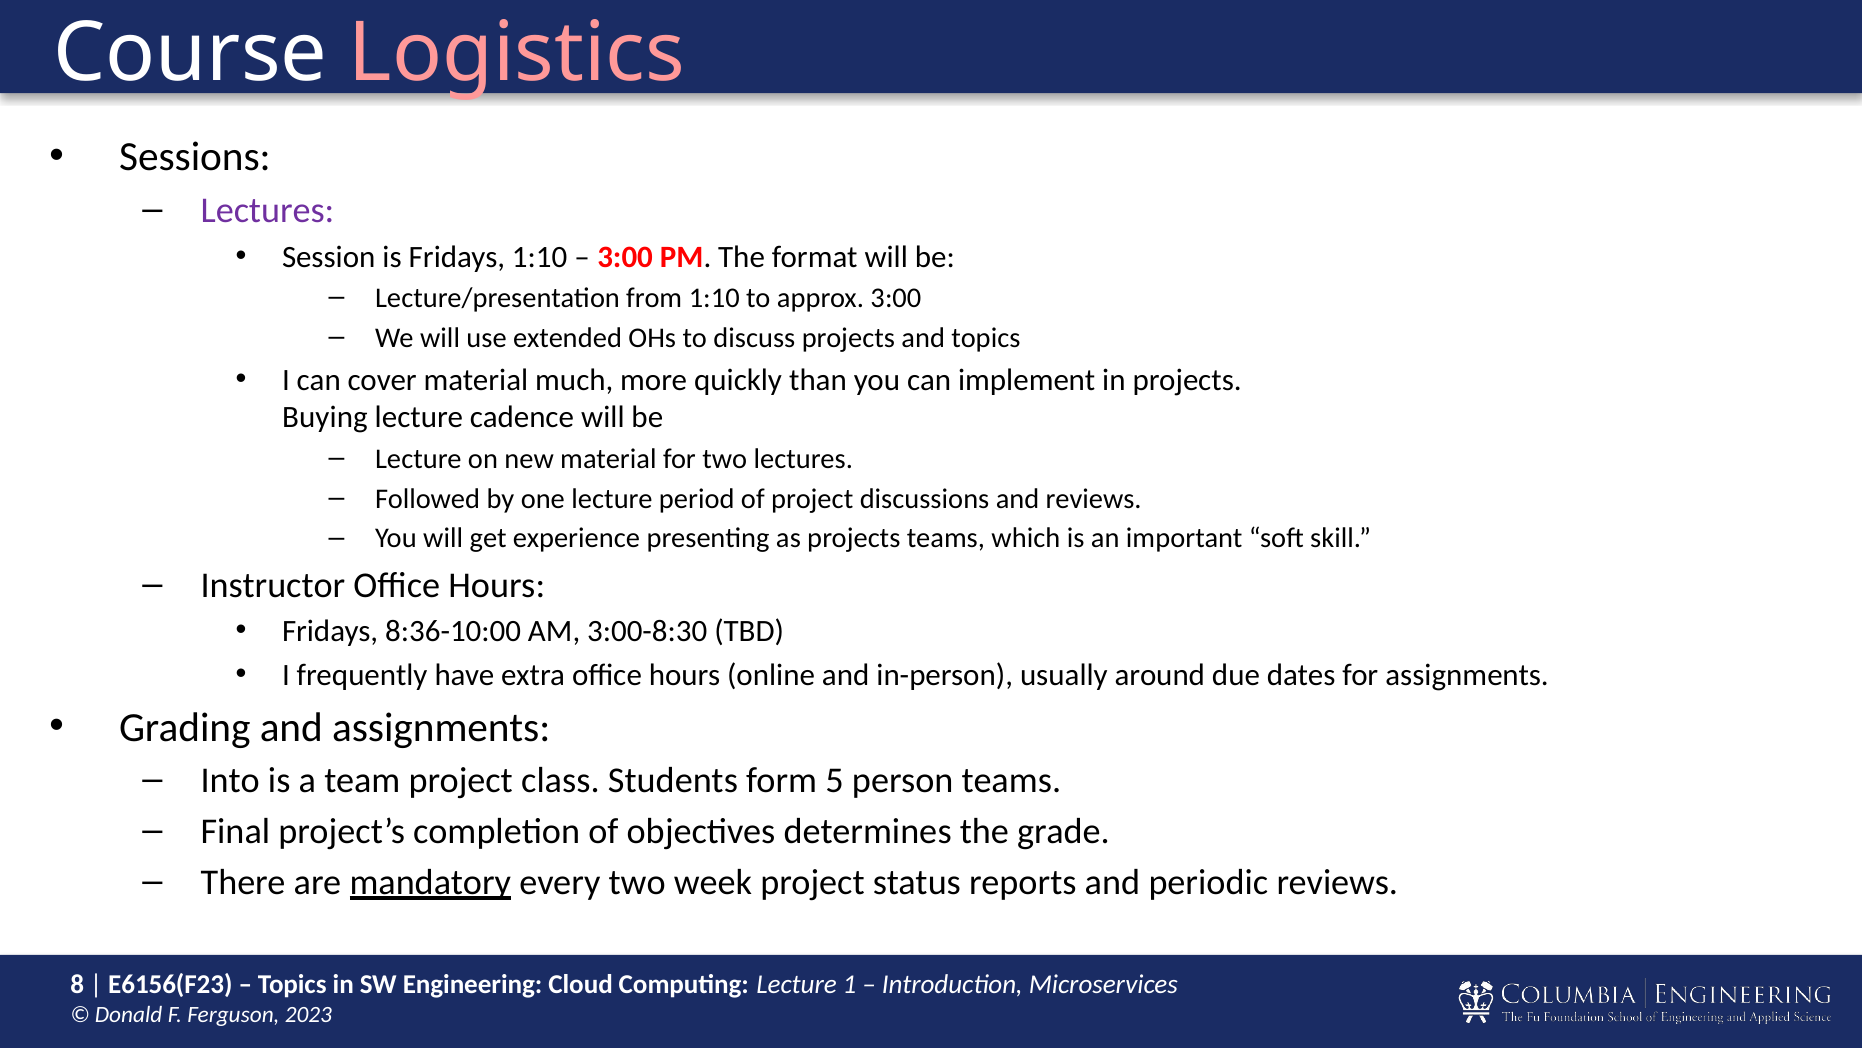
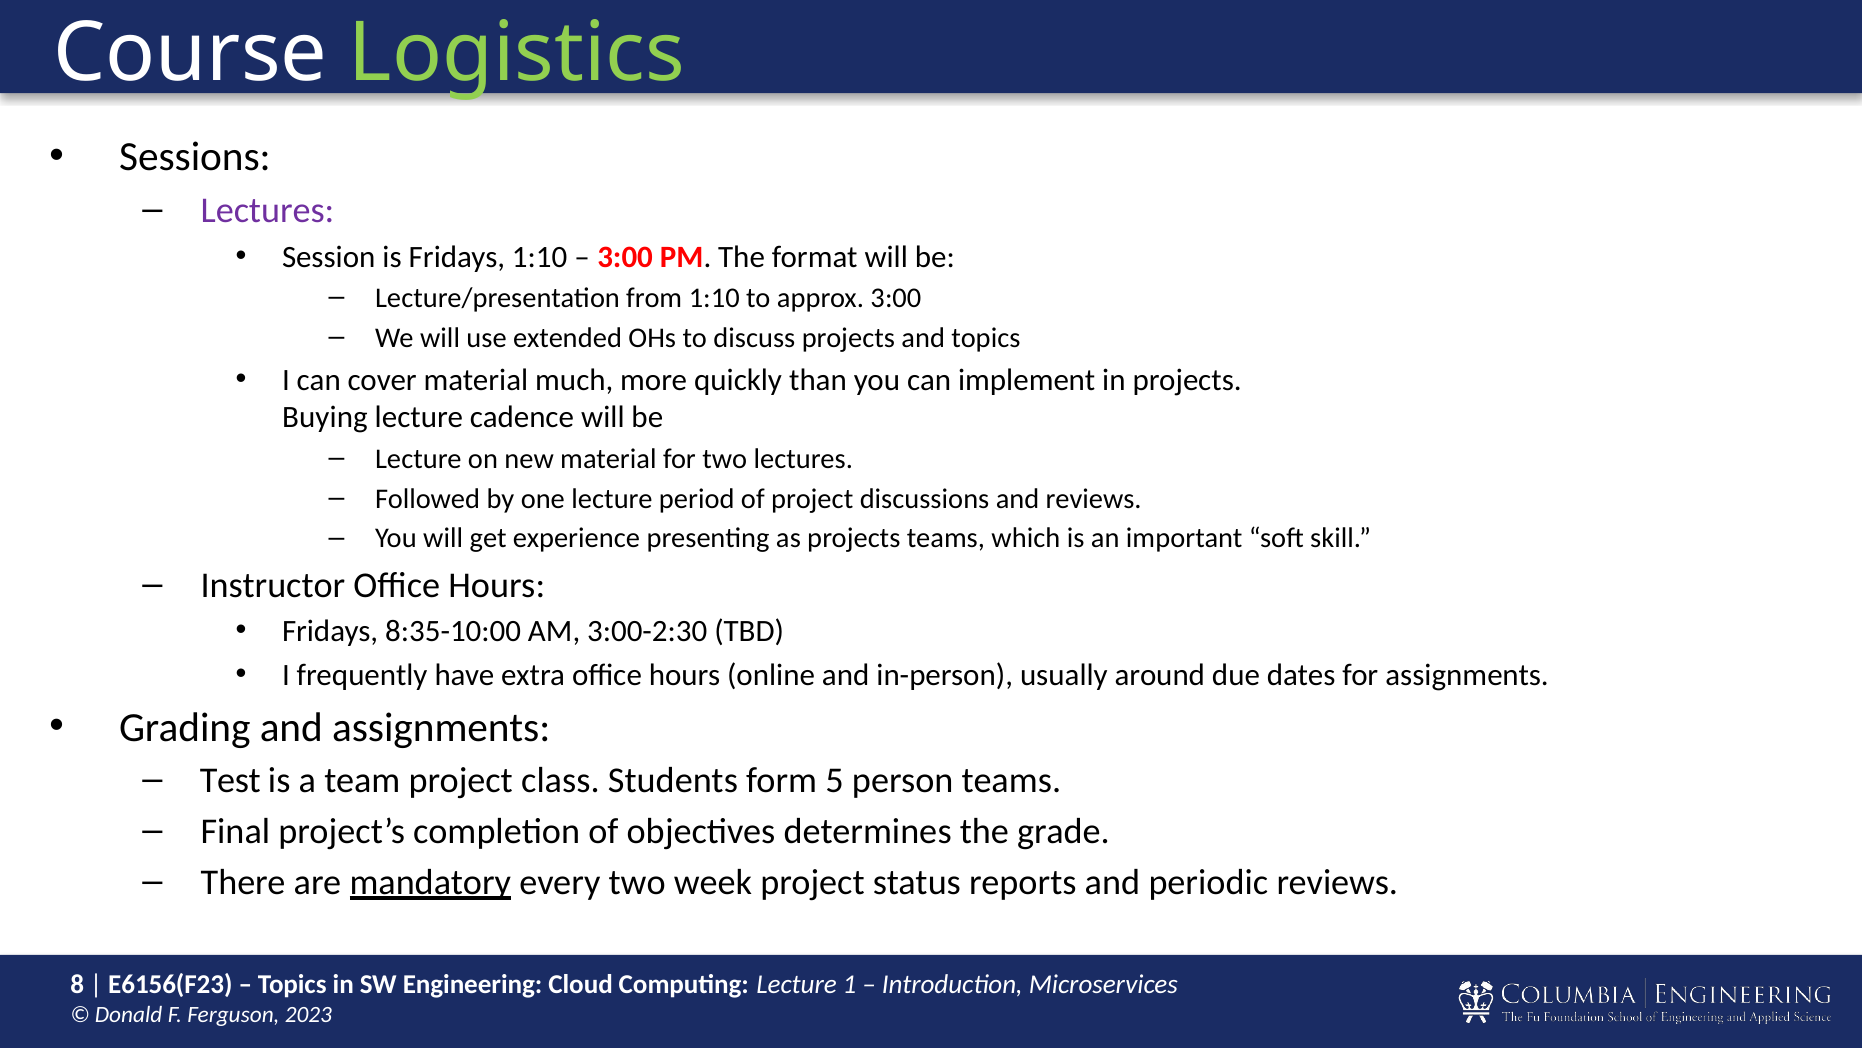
Logistics colour: pink -> light green (517, 54)
8:36-10:00: 8:36-10:00 -> 8:35-10:00 (453, 631)
3:00-8:30: 3:00-8:30 -> 3:00-2:30 (647, 631)
Into: Into -> Test (230, 780)
